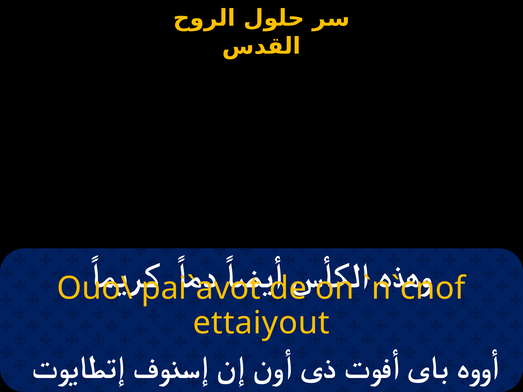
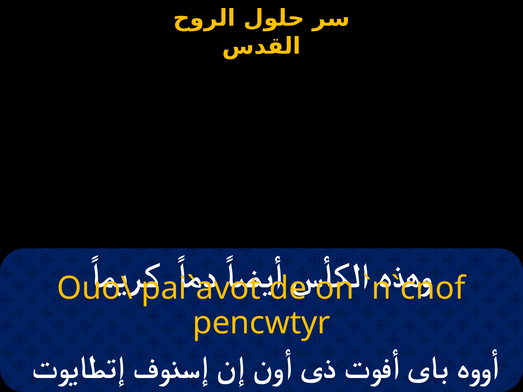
ettaiyout: ettaiyout -> pencwtyr (261, 323)
